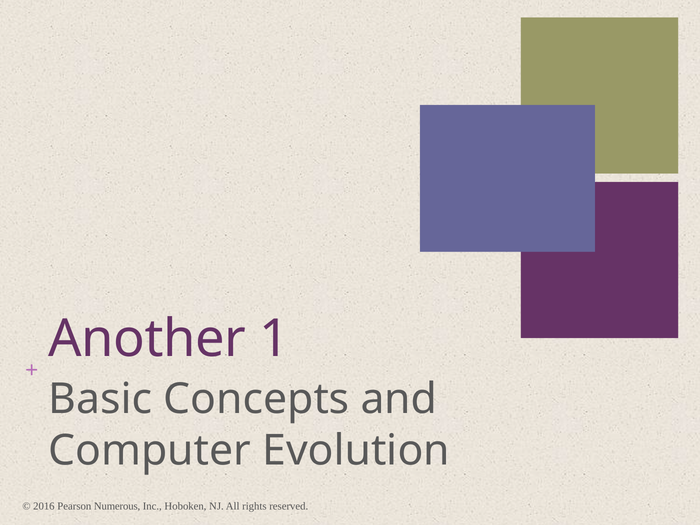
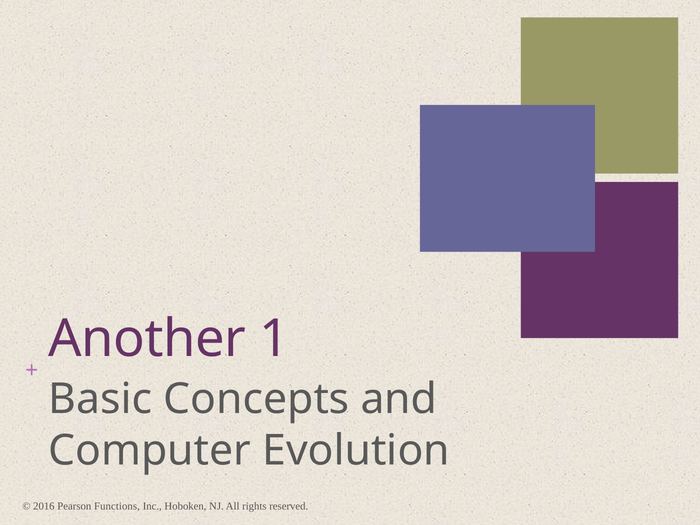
Numerous: Numerous -> Functions (117, 506)
